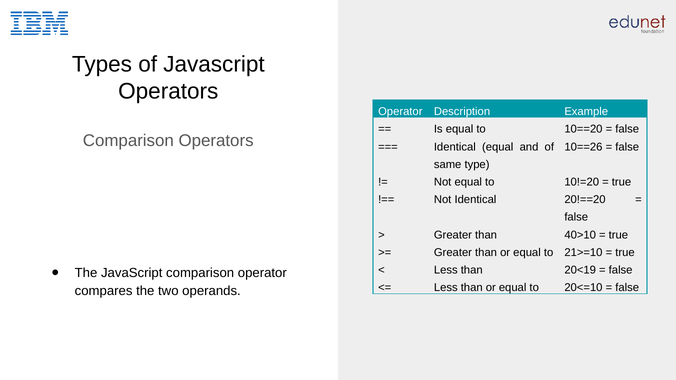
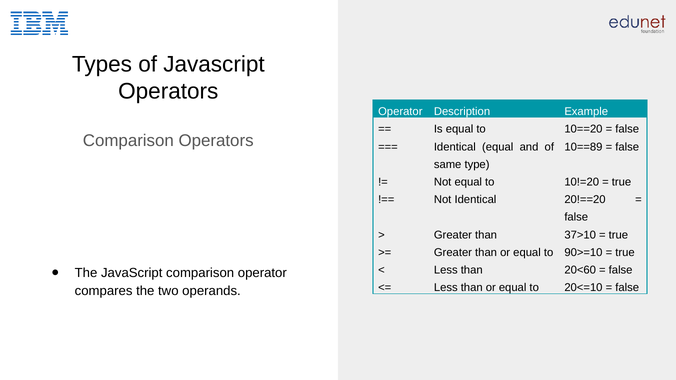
10==26: 10==26 -> 10==89 (583, 147)
40>10: 40>10 -> 37>10 (580, 235)
21>=10: 21>=10 -> 90>=10 (583, 253)
20<19: 20<19 -> 20<60 (580, 270)
